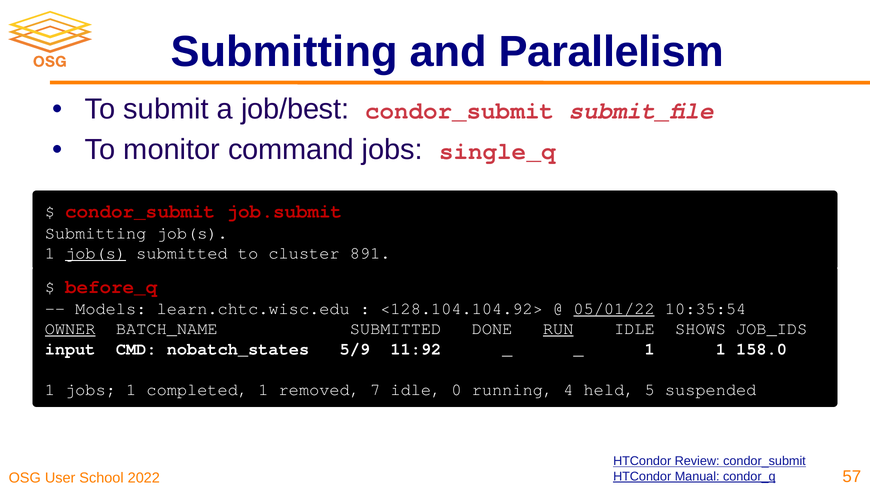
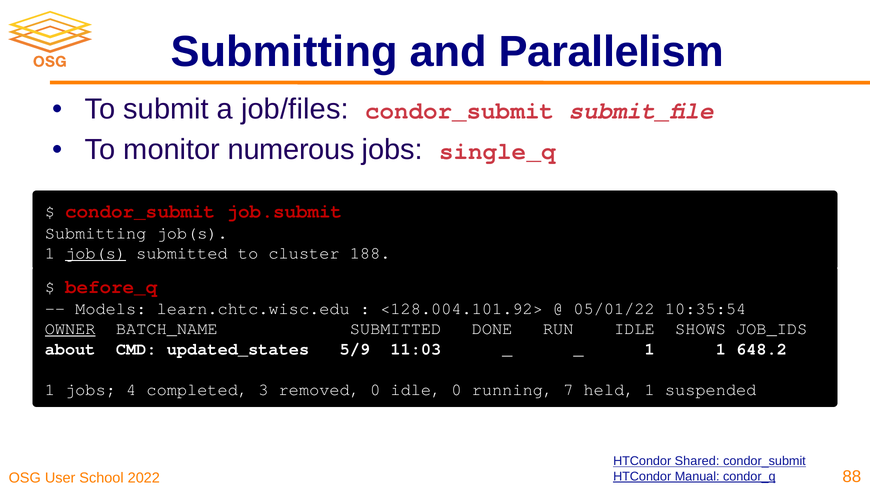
job/best: job/best -> job/files (295, 109)
command: command -> numerous (291, 150)
891: 891 -> 188 (370, 253)
<128.104.104.92>: <128.104.104.92> -> <128.004.101.92> (462, 308)
05/01/22 underline: present -> none (614, 308)
RUN underline: present -> none (558, 328)
input: input -> about (70, 349)
nobatch_states: nobatch_states -> updated_states (238, 349)
11:92: 11:92 -> 11:03 (416, 349)
158.0: 158.0 -> 648.2 (762, 349)
jobs 1: 1 -> 4 (131, 389)
completed 1: 1 -> 3 (263, 389)
removed 7: 7 -> 0 (375, 389)
4: 4 -> 7 (568, 389)
held 5: 5 -> 1 (650, 389)
Review: Review -> Shared (697, 461)
57: 57 -> 88 (852, 476)
